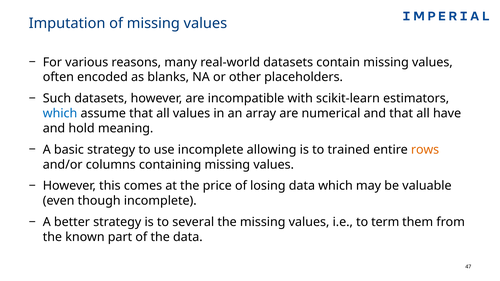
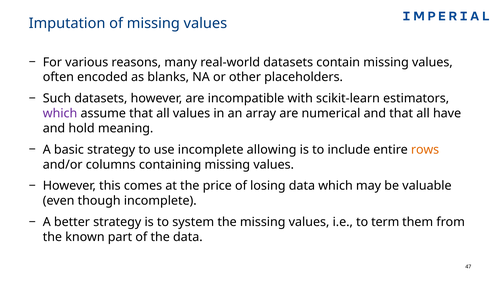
which colour: blue -> purple (60, 114)
trained: trained -> include (349, 150)
several: several -> system (193, 222)
